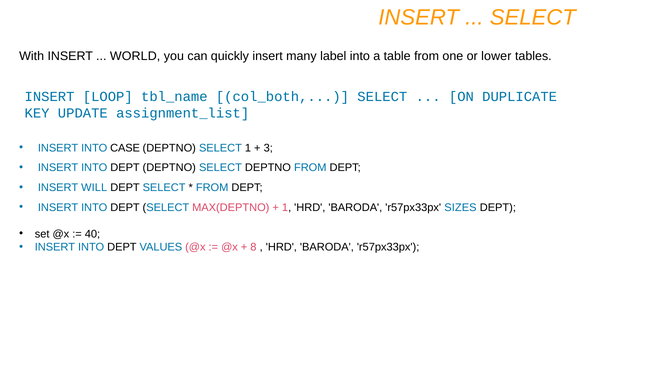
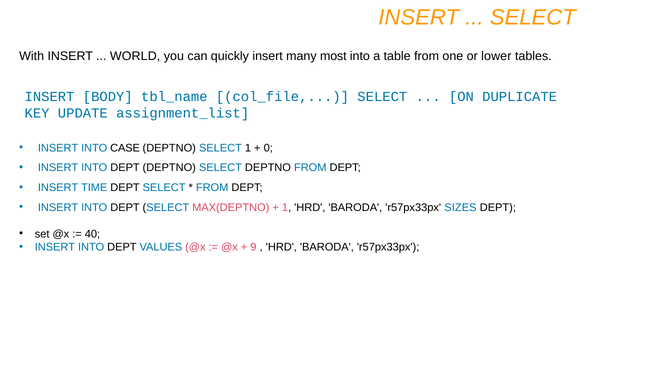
label: label -> most (333, 56)
LOOP: LOOP -> BODY (108, 97)
col_both: col_both -> col_file (282, 97)
3: 3 -> 0 (268, 148)
WILL: WILL -> TIME (94, 188)
8: 8 -> 9 (253, 248)
